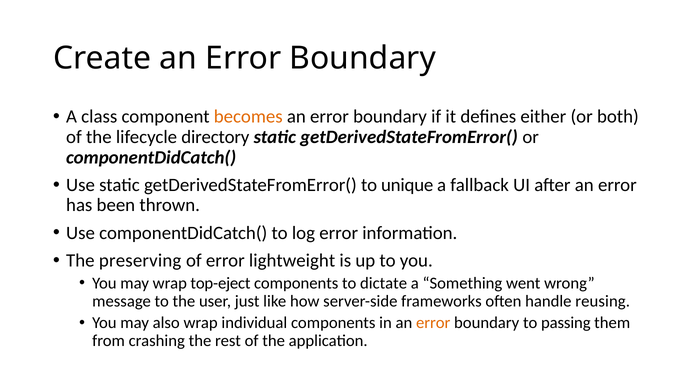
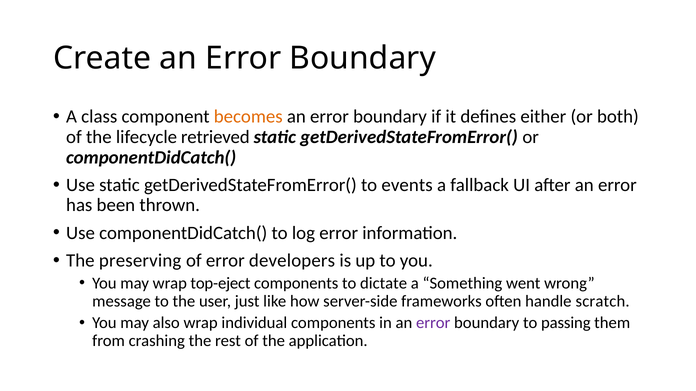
directory: directory -> retrieved (215, 137)
unique: unique -> events (407, 185)
lightweight: lightweight -> developers (292, 261)
reusing: reusing -> scratch (603, 302)
error colour: orange -> purple (433, 323)
